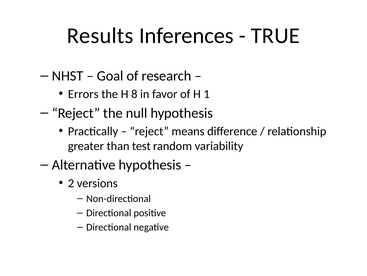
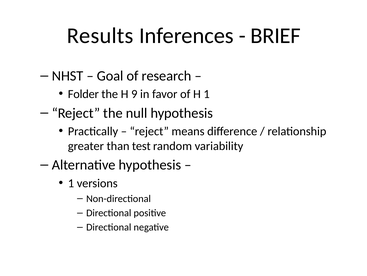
TRUE: TRUE -> BRIEF (276, 36)
Errors: Errors -> Folder (83, 94)
8: 8 -> 9 (134, 94)
2: 2 -> 1 (71, 183)
